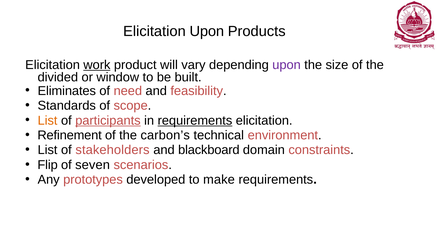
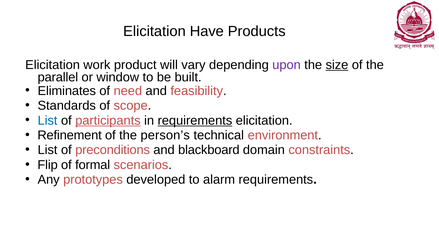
Elicitation Upon: Upon -> Have (207, 31)
work underline: present -> none (97, 65)
size underline: none -> present (337, 65)
divided: divided -> parallel (58, 77)
List colour: orange -> blue (48, 120)
carbon’s: carbon’s -> person’s (165, 135)
stakeholders: stakeholders -> preconditions (113, 150)
seven: seven -> formal (93, 165)
make: make -> alarm (219, 180)
